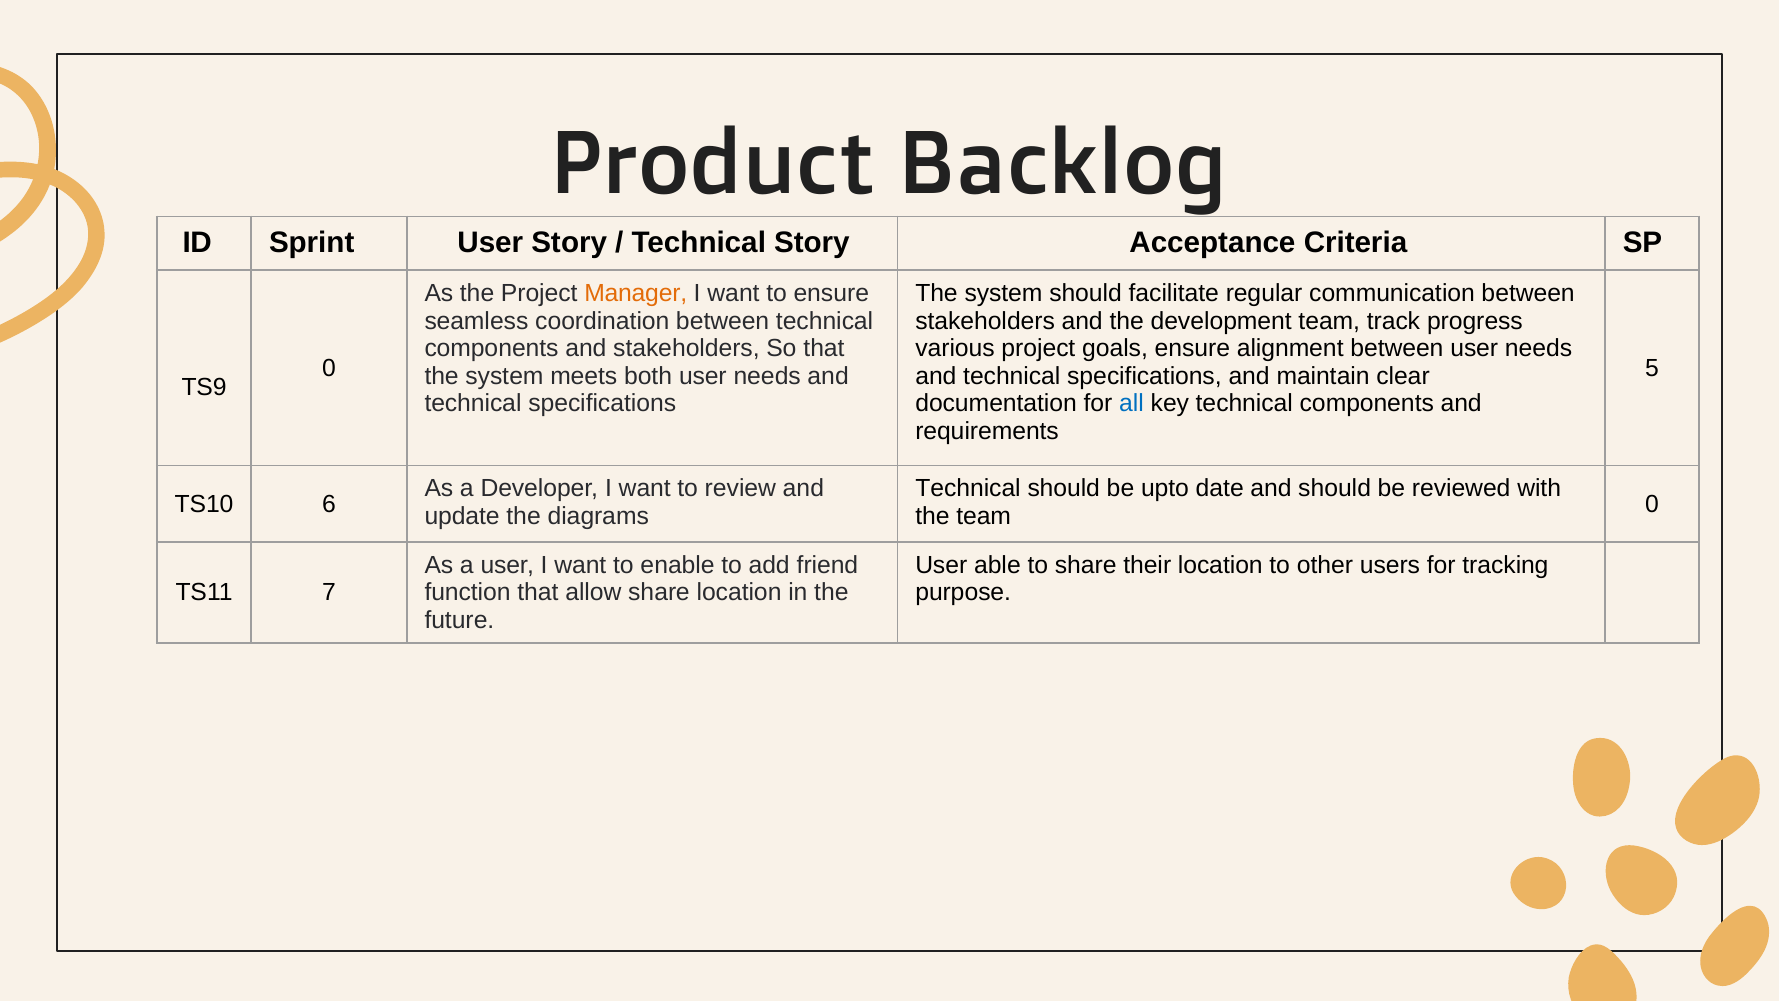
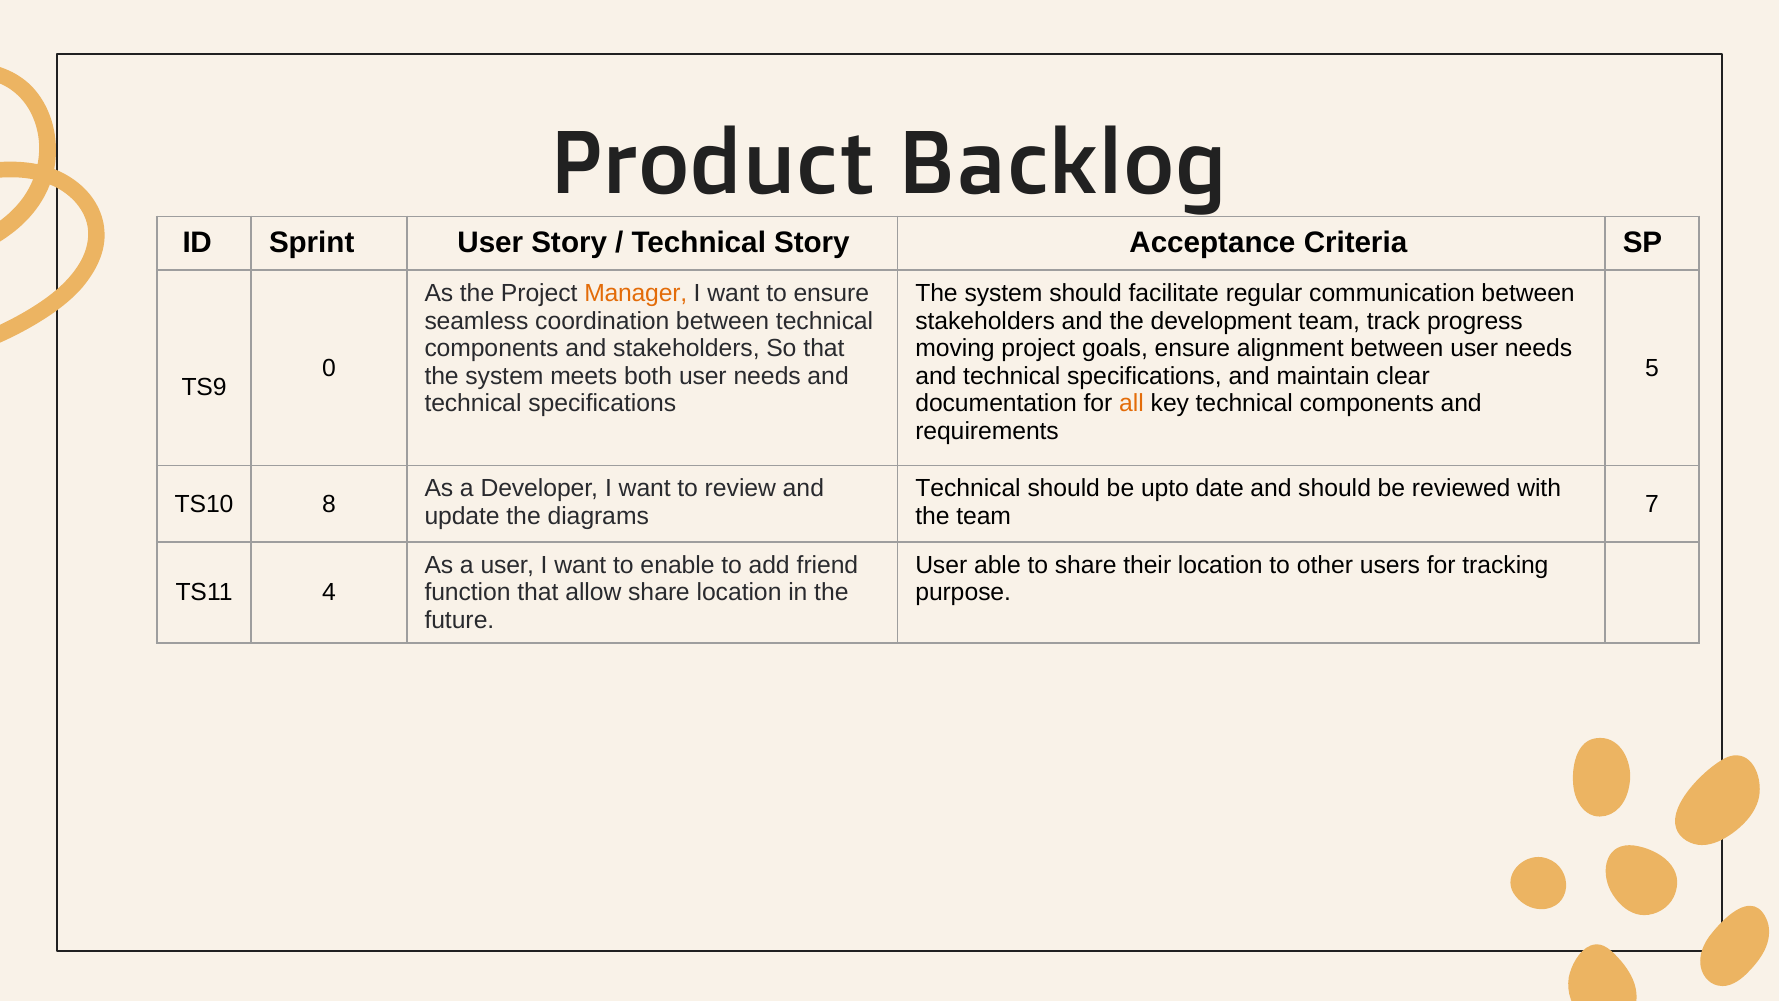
various: various -> moving (955, 348)
all colour: blue -> orange (1132, 404)
6: 6 -> 8 (329, 504)
team 0: 0 -> 7 (1652, 504)
7: 7 -> 4 (329, 592)
